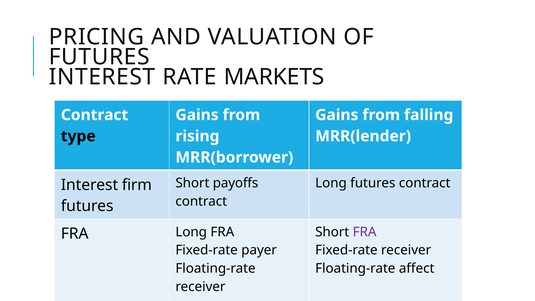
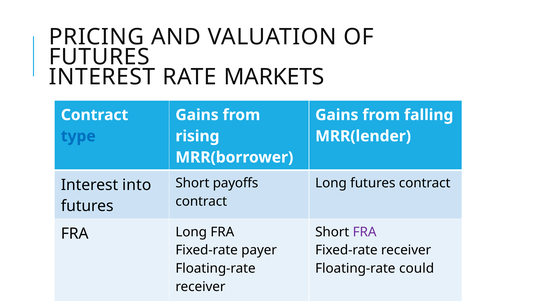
type colour: black -> blue (78, 136)
firm: firm -> into (137, 185)
affect: affect -> could (417, 268)
